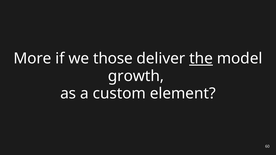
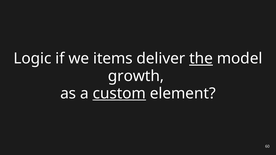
More: More -> Logic (32, 59)
those: those -> items (113, 59)
custom underline: none -> present (119, 94)
